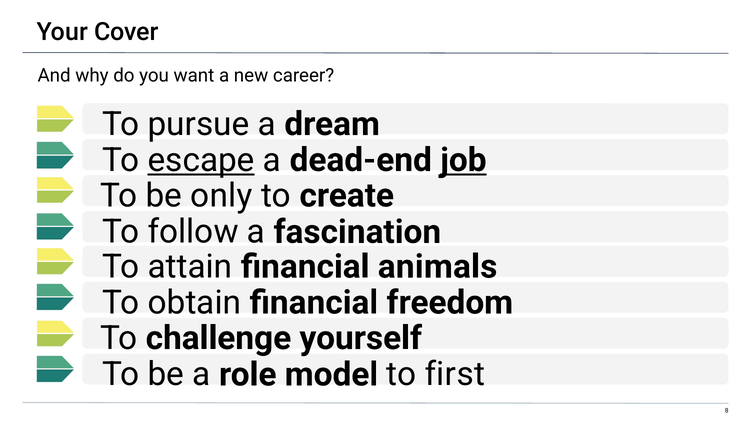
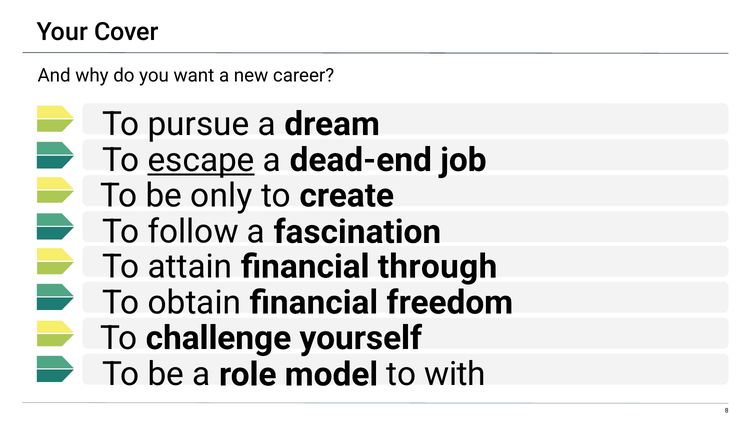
job underline: present -> none (463, 160)
animals: animals -> through (438, 267)
first: first -> with (455, 375)
